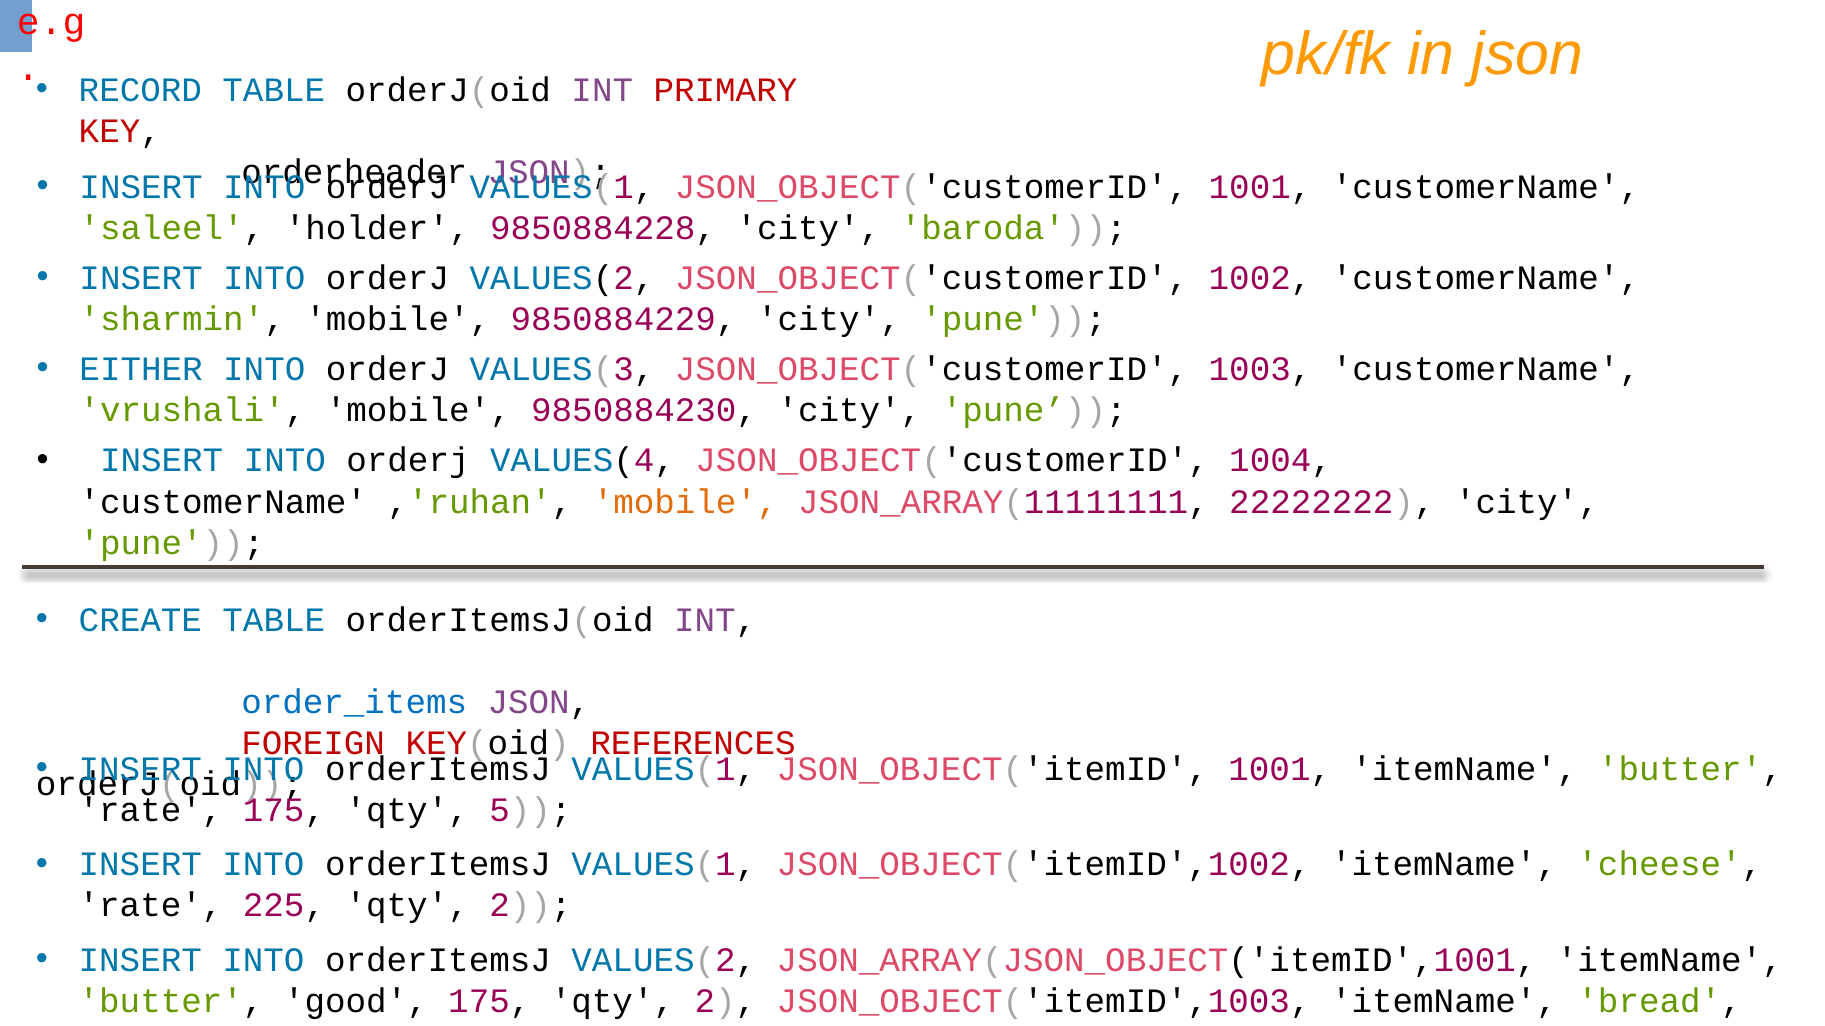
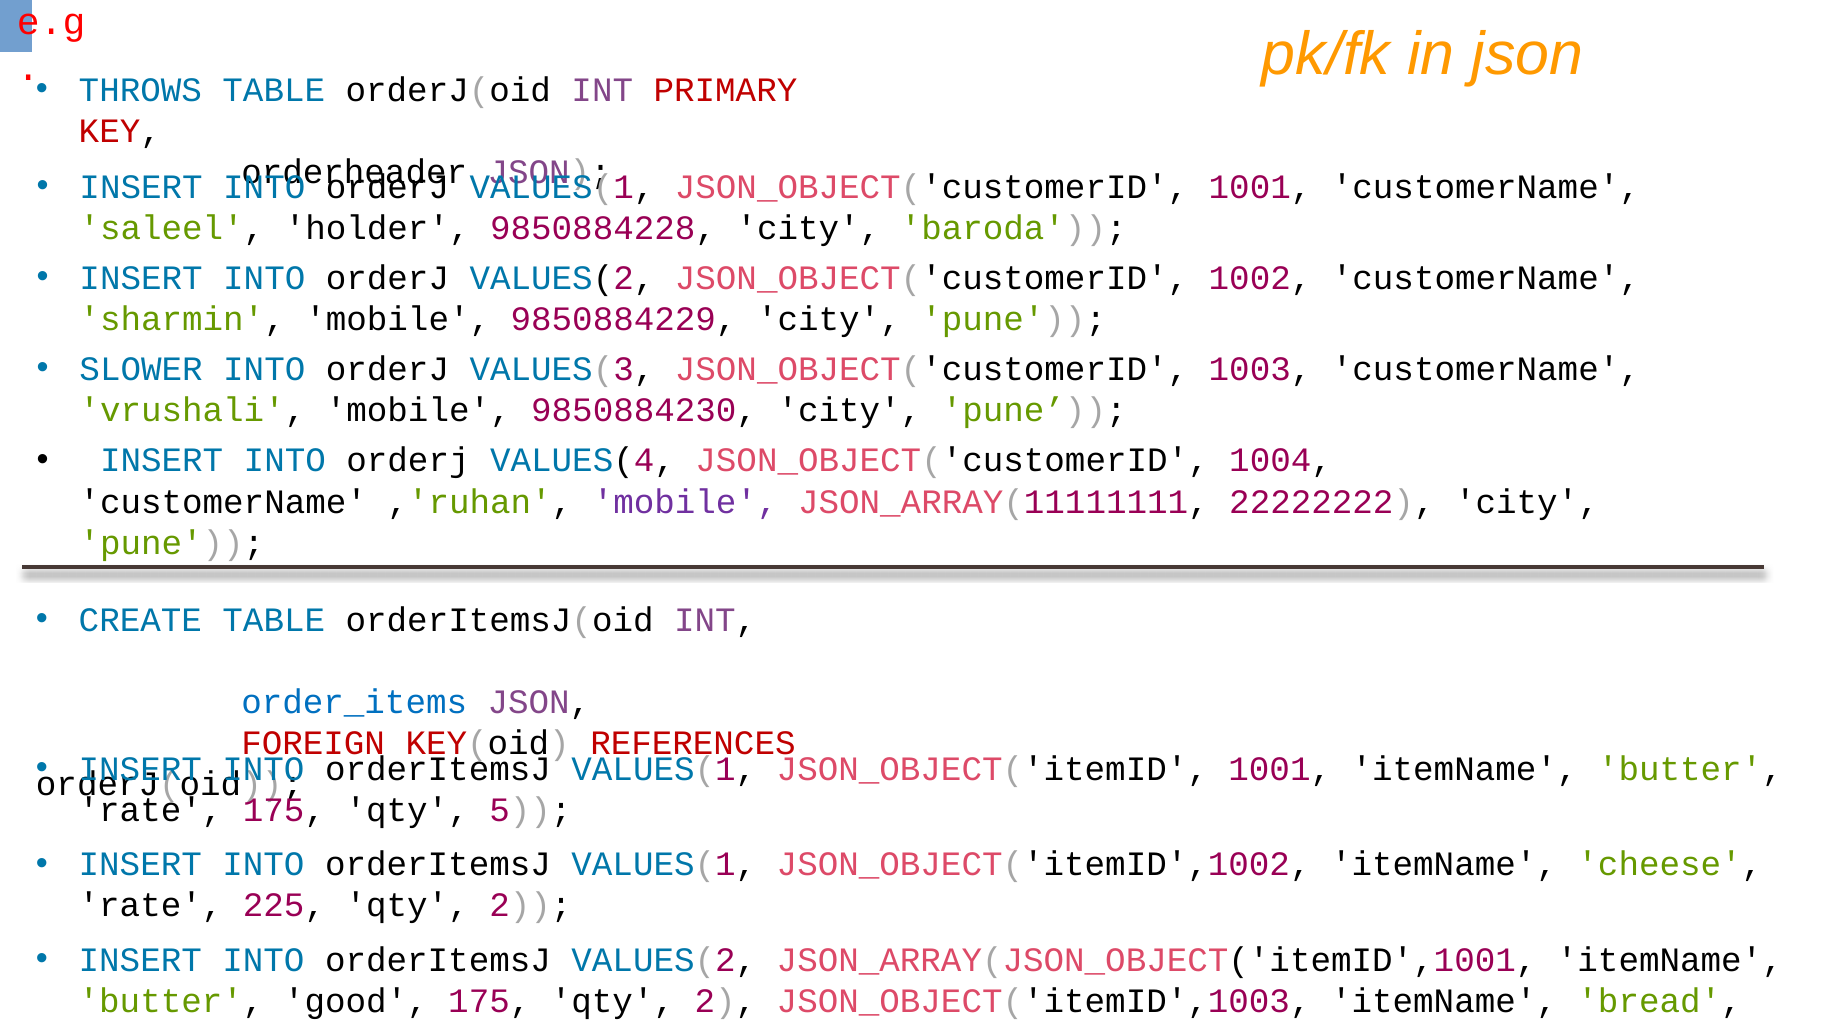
RECORD: RECORD -> THROWS (140, 90)
EITHER: EITHER -> SLOWER (141, 370)
mobile colour: orange -> purple (685, 502)
